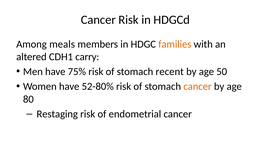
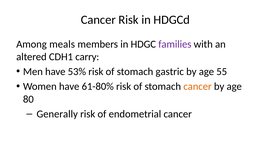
families colour: orange -> purple (175, 44)
75%: 75% -> 53% (77, 71)
recent: recent -> gastric (170, 71)
50: 50 -> 55 (222, 71)
52-80%: 52-80% -> 61-80% (98, 86)
Restaging: Restaging -> Generally (57, 114)
